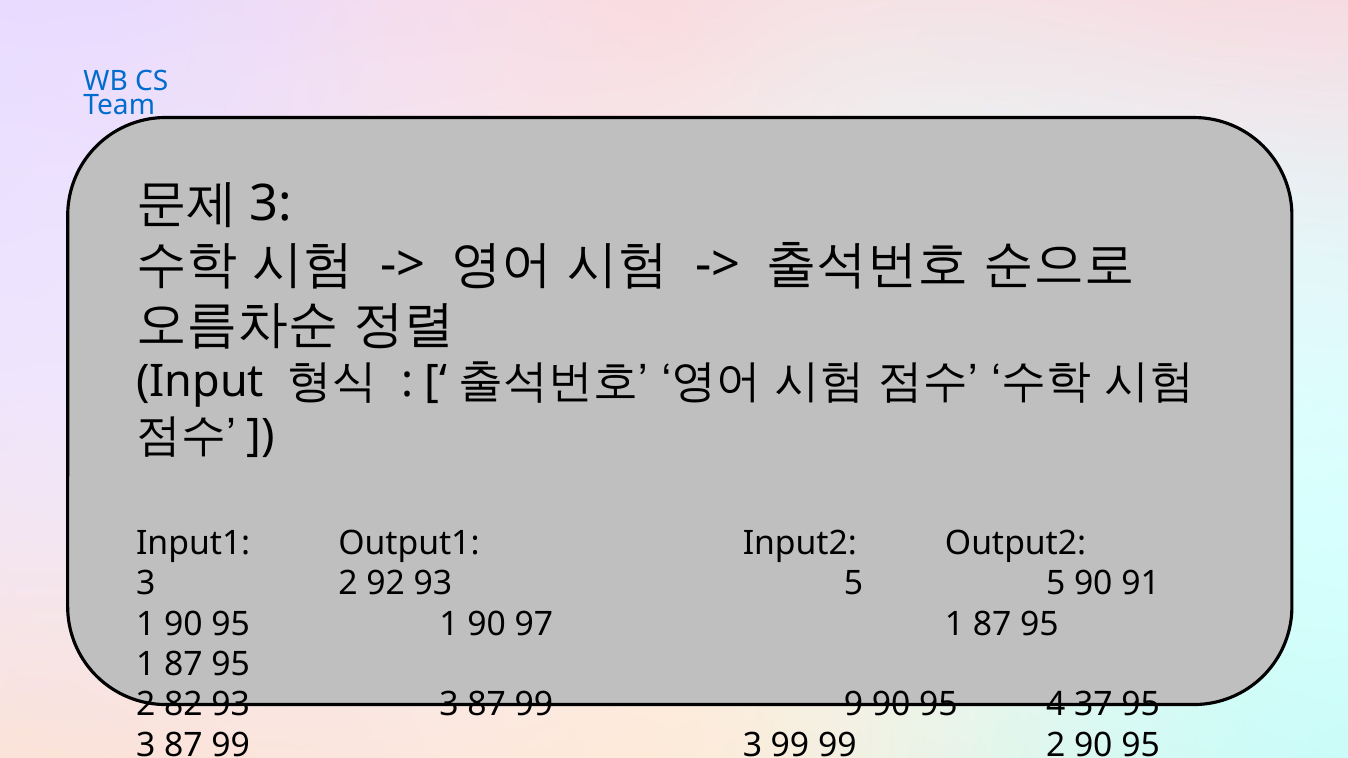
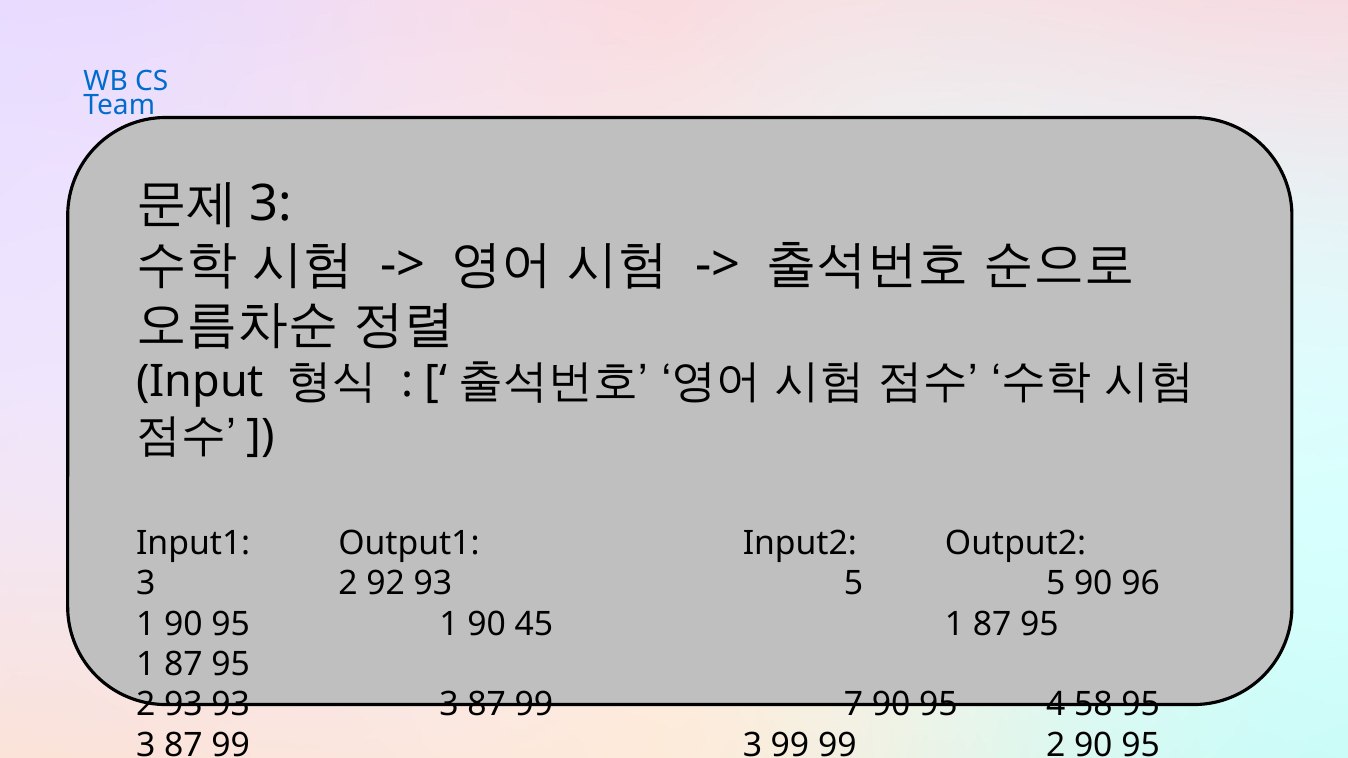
91: 91 -> 96 (1141, 584)
97: 97 -> 45 (534, 624)
2 82: 82 -> 93 (183, 705)
9: 9 -> 7 (853, 705)
37: 37 -> 58 (1093, 705)
